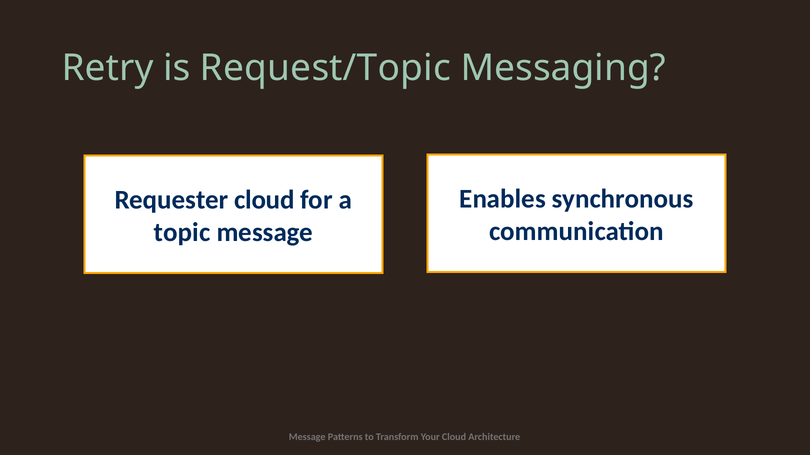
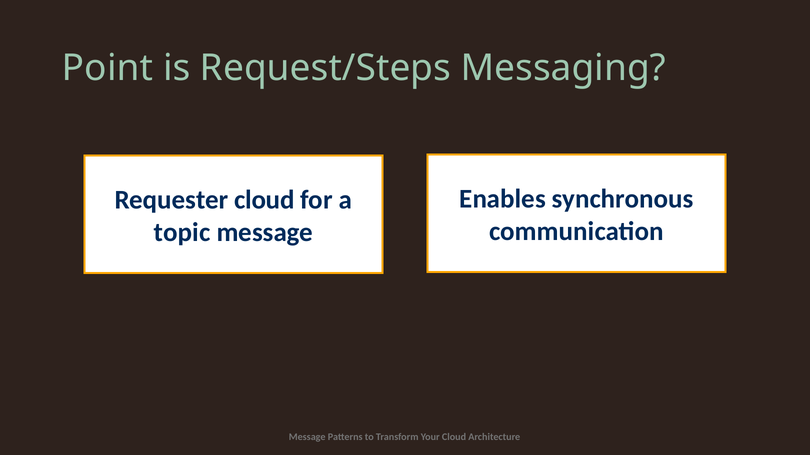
Retry: Retry -> Point (108, 68)
Request/Topic: Request/Topic -> Request/Steps (326, 68)
